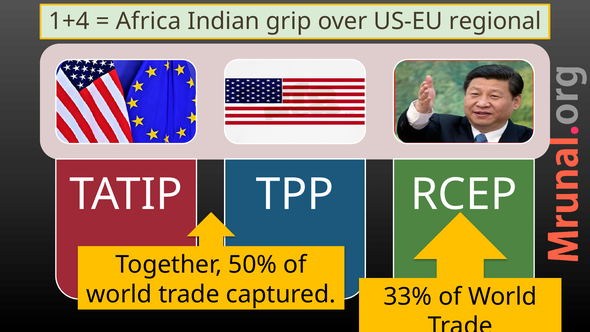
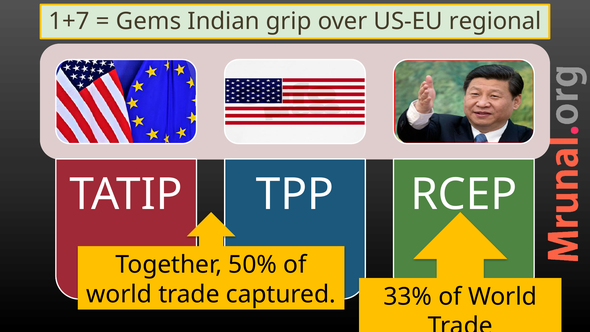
1+4: 1+4 -> 1+7 (69, 21)
Africa: Africa -> Gems (149, 21)
